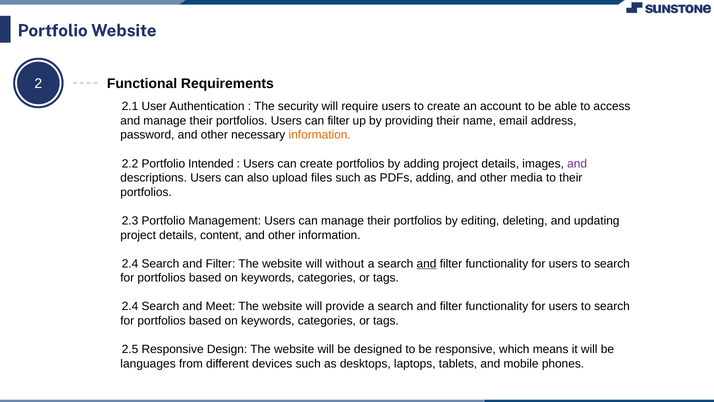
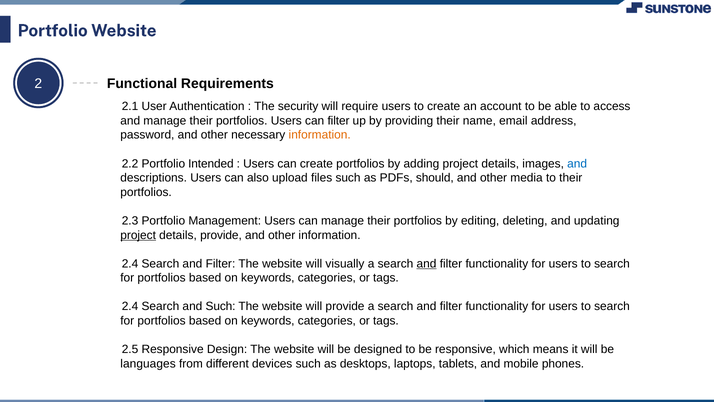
and colour: purple -> blue (577, 163)
PDFs adding: adding -> should (435, 178)
project underline: none -> present (138, 235)
details content: content -> provide (221, 235)
without: without -> visually (345, 263)
and Meet: Meet -> Such (221, 306)
